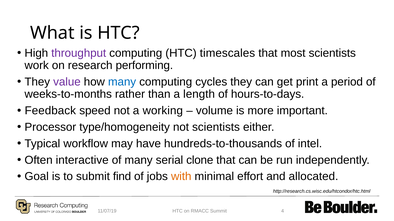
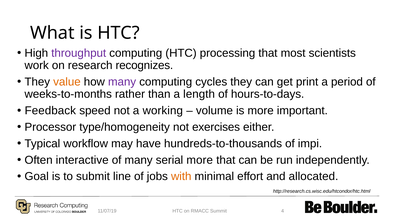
timescales: timescales -> processing (228, 53)
performing: performing -> recognizes (144, 66)
value colour: purple -> orange (67, 82)
many colour: blue -> purple (122, 82)
not scientists: scientists -> exercises (216, 127)
intel: intel -> impi (310, 144)
serial clone: clone -> more (200, 160)
find: find -> line (122, 177)
